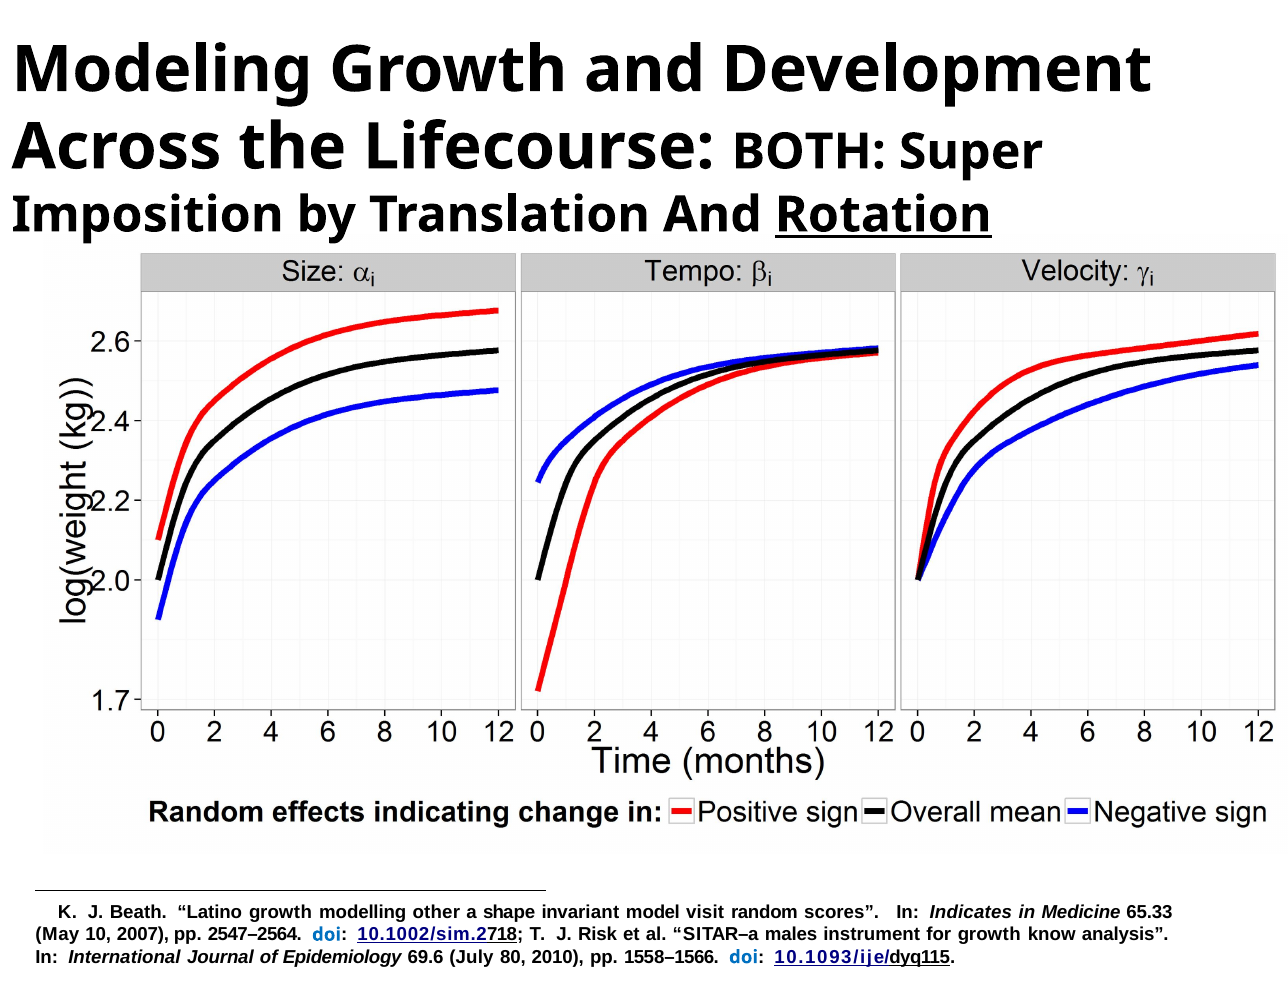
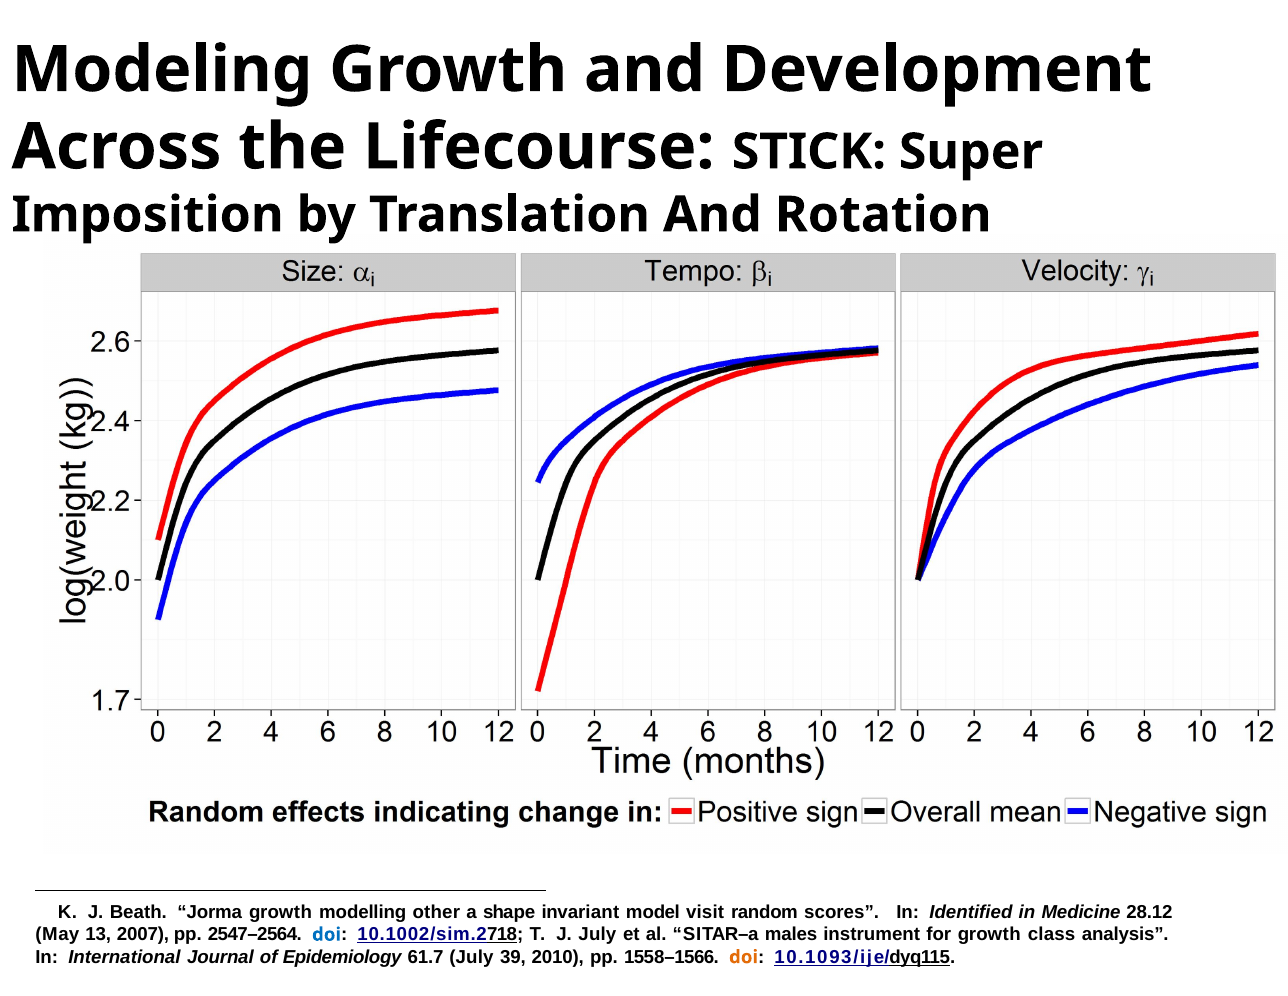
BOTH: BOTH -> STICK (809, 152)
Rotation underline: present -> none (883, 215)
Latino: Latino -> Jorma (210, 911)
Indicates: Indicates -> Identified (971, 911)
65.33: 65.33 -> 28.12 (1149, 911)
10: 10 -> 13 (98, 934)
J Risk: Risk -> July (597, 934)
know: know -> class (1052, 934)
69.6: 69.6 -> 61.7 (426, 956)
80: 80 -> 39 (513, 956)
doi colour: blue -> orange (744, 956)
